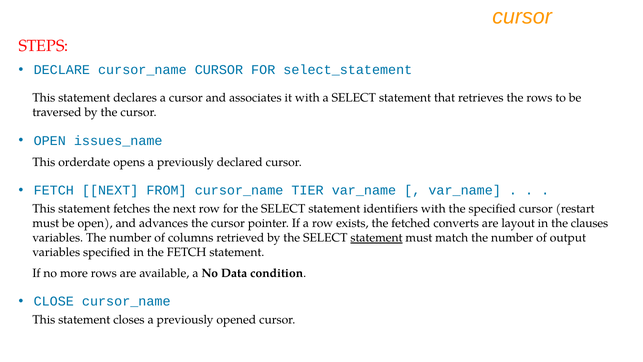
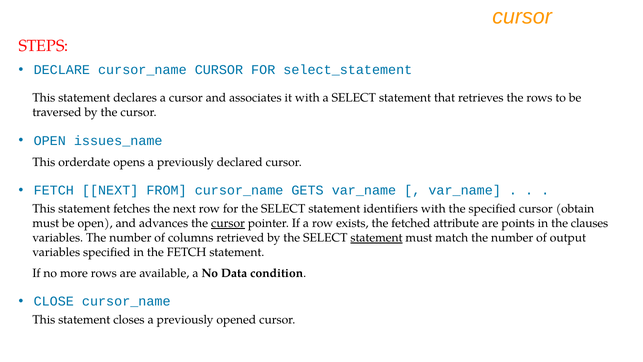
TIER: TIER -> GETS (308, 190)
restart: restart -> obtain (575, 209)
cursor underline: none -> present (228, 223)
converts: converts -> attribute (456, 223)
layout: layout -> points (518, 223)
